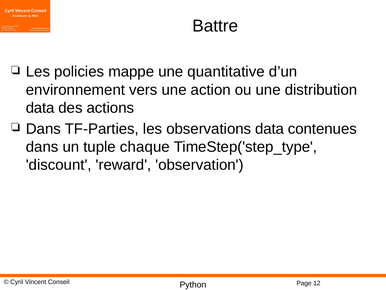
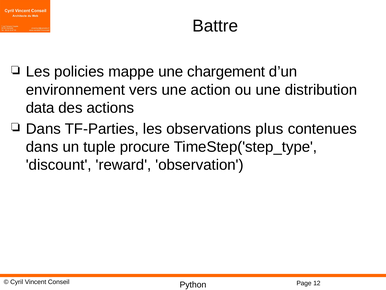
quantitative: quantitative -> chargement (226, 72)
observations data: data -> plus (269, 129)
chaque: chaque -> procure (145, 147)
